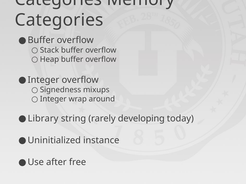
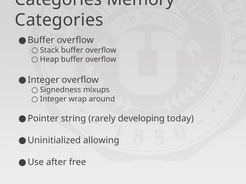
Library: Library -> Pointer (43, 119)
instance: instance -> allowing (101, 141)
